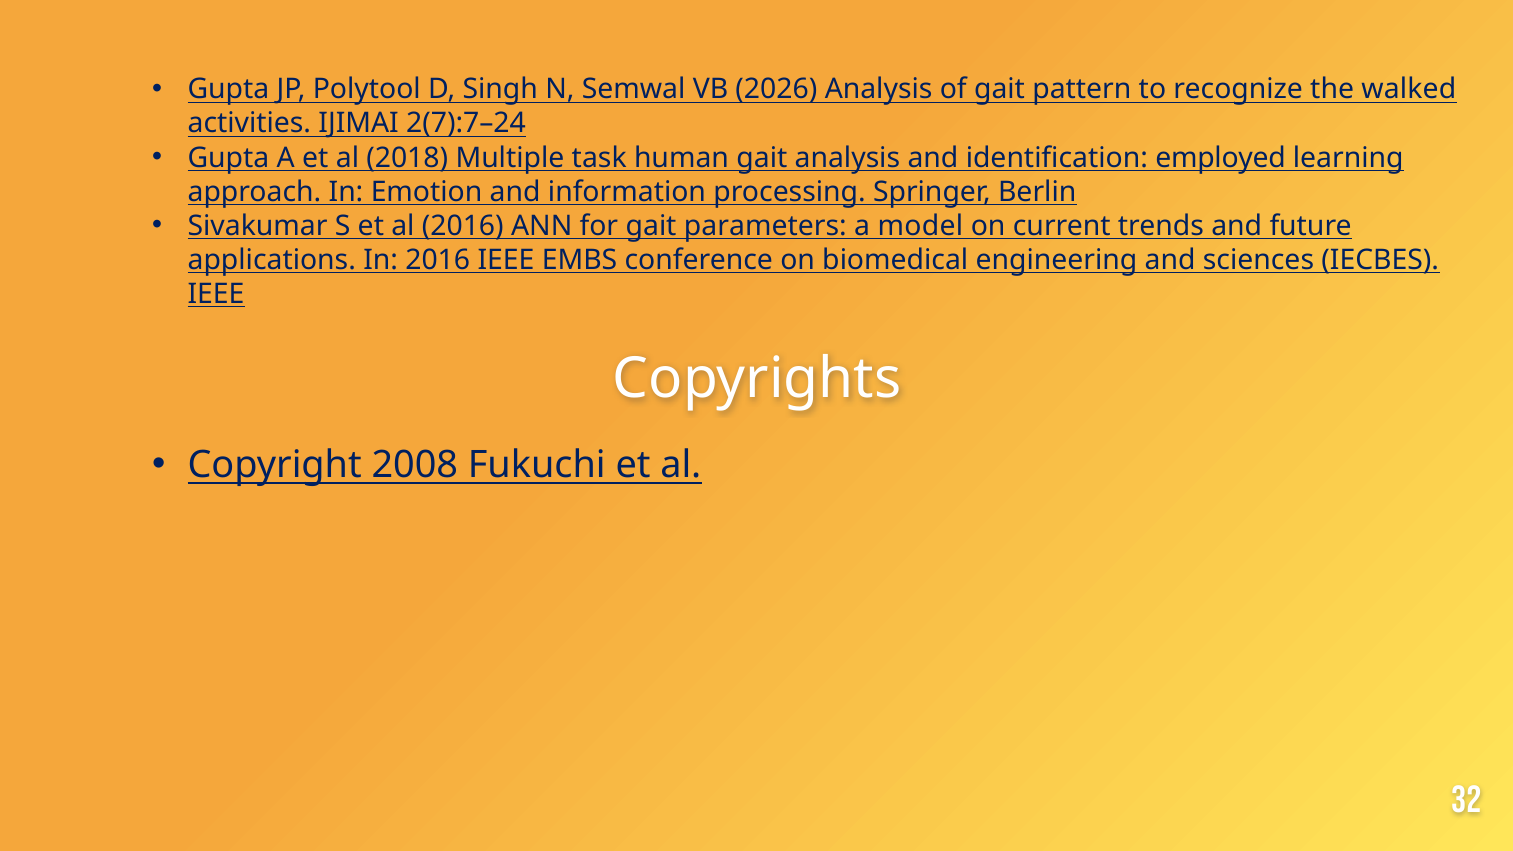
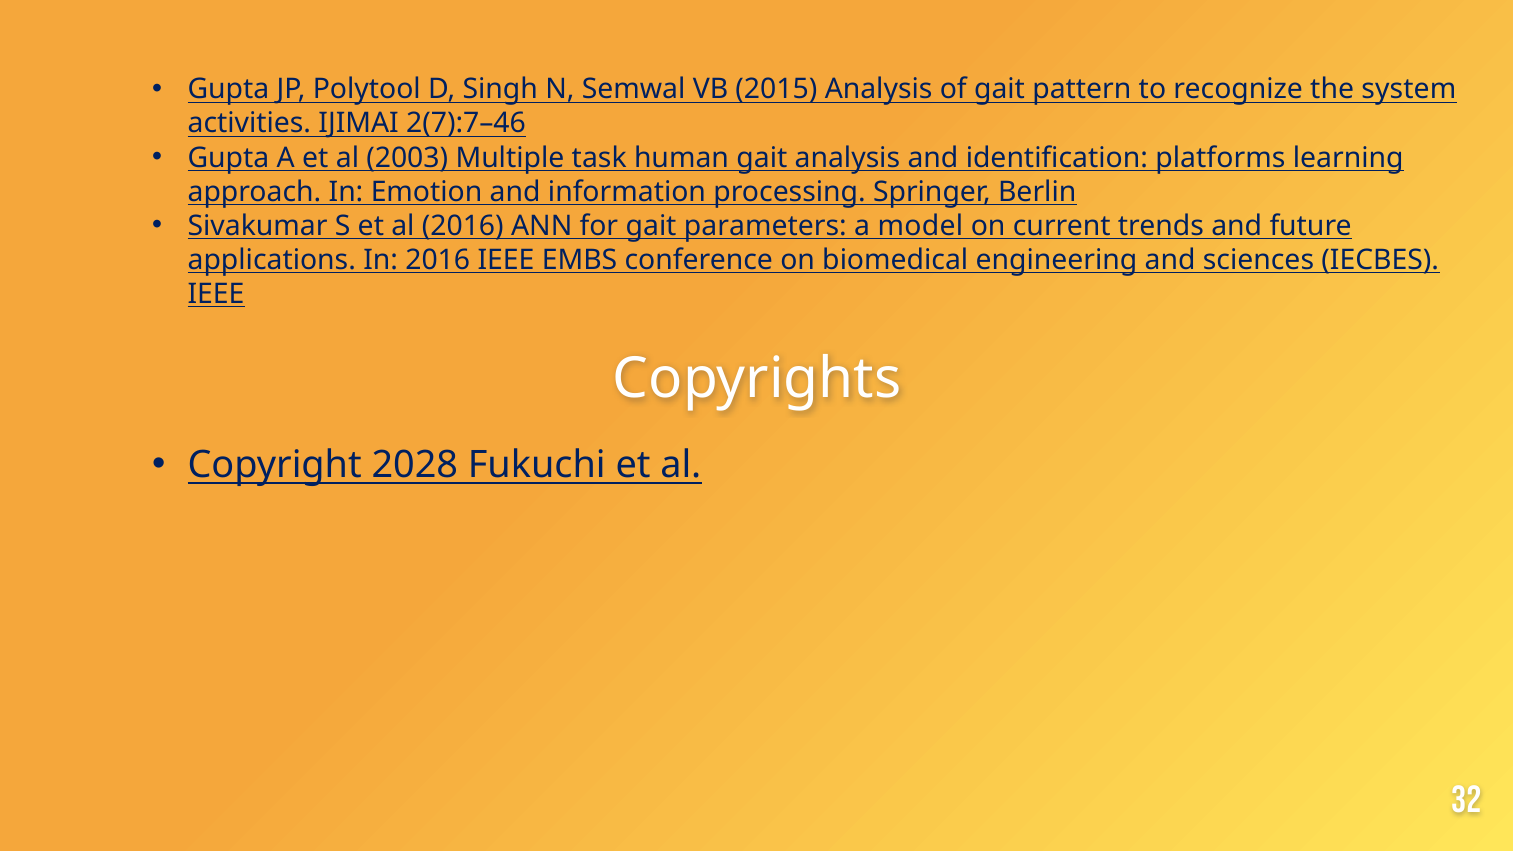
2026: 2026 -> 2015 (776, 90)
walked: walked -> system (1409, 90)
2(7):7–24: 2(7):7–24 -> 2(7):7–46 (466, 124)
2018: 2018 -> 2003 (407, 158)
employed: employed -> platforms (1220, 158)
2008: 2008 -> 2028 (415, 465)
